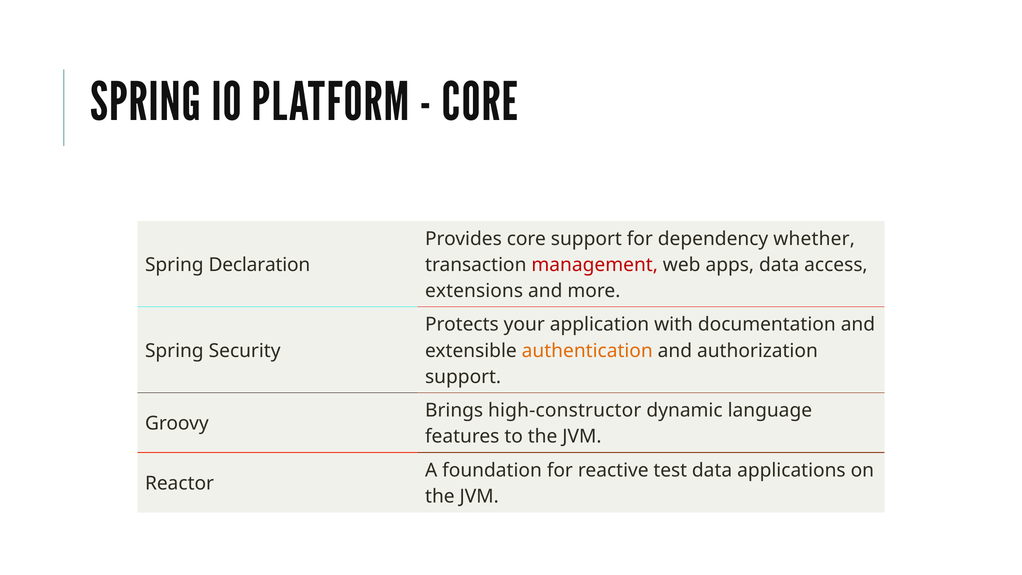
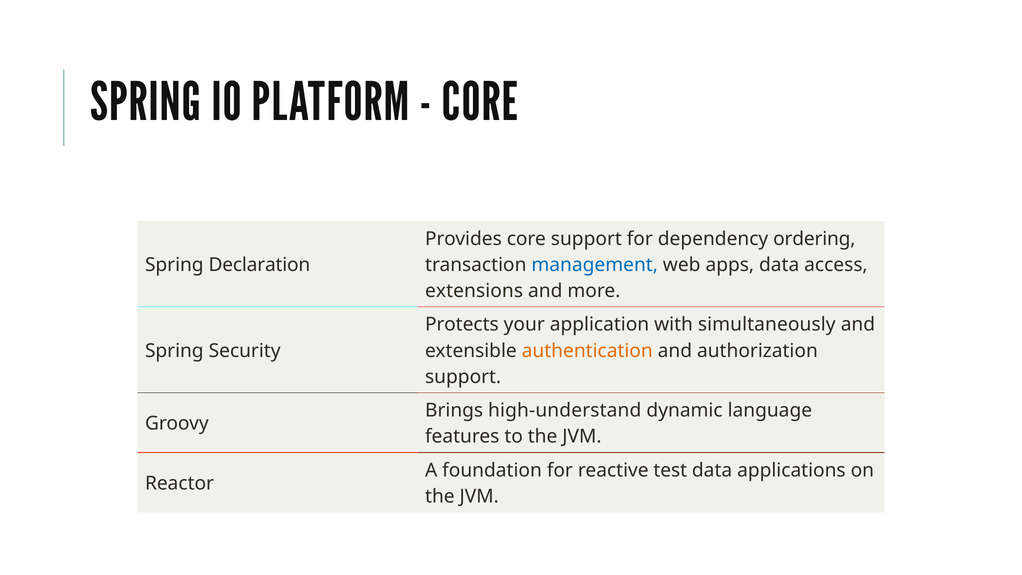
whether: whether -> ordering (814, 239)
management colour: red -> blue (595, 265)
documentation: documentation -> simultaneously (767, 325)
high-constructor: high-constructor -> high-understand (565, 410)
